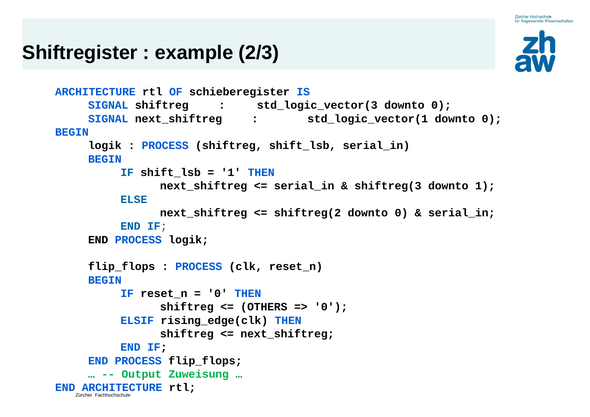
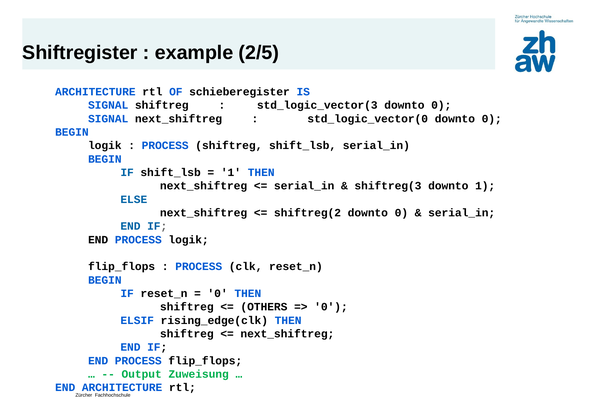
2/3: 2/3 -> 2/5 (259, 53)
std_logic_vector(1: std_logic_vector(1 -> std_logic_vector(0 (368, 119)
